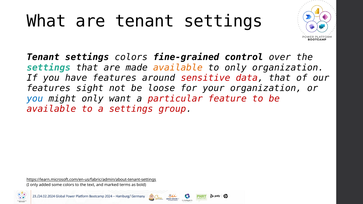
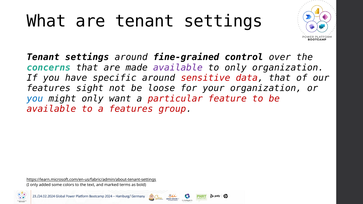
settings colors: colors -> around (131, 57)
settings: settings -> concerns (49, 68)
available colour: orange -> purple (178, 68)
have features: features -> specific (115, 78)
a settings: settings -> features (131, 109)
